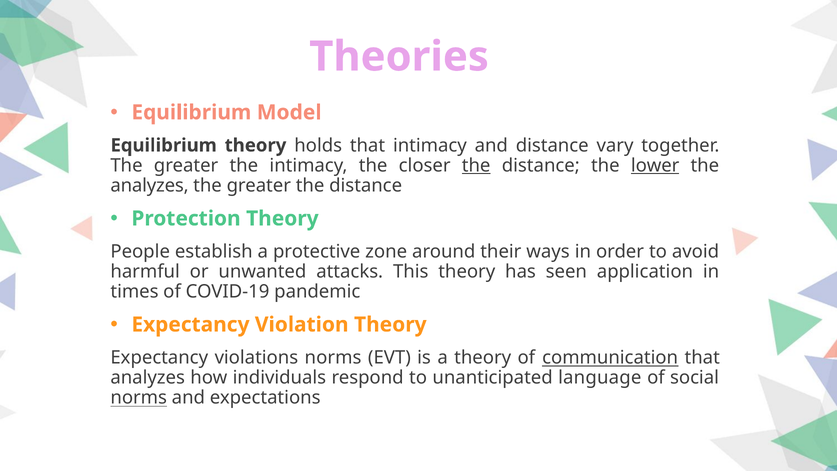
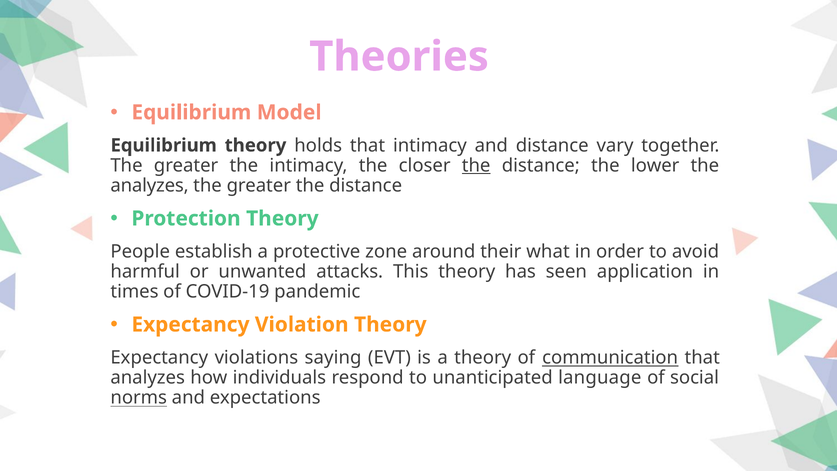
lower underline: present -> none (655, 165)
ways: ways -> what (548, 251)
violations norms: norms -> saying (333, 357)
